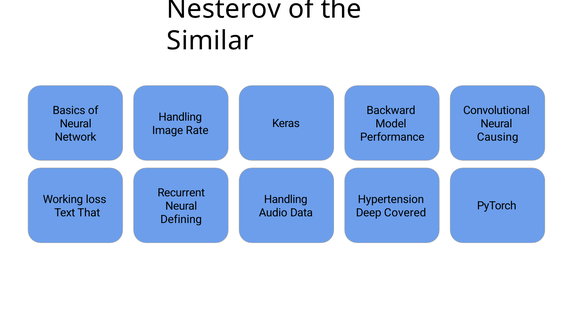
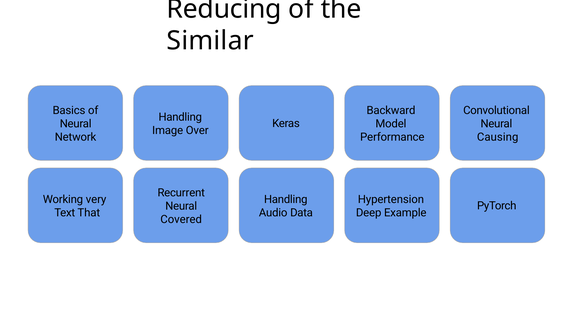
Nesterov: Nesterov -> Reducing (224, 9)
Rate: Rate -> Over (197, 131)
loss: loss -> very (96, 200)
Covered: Covered -> Example (405, 213)
Defining: Defining -> Covered (181, 220)
